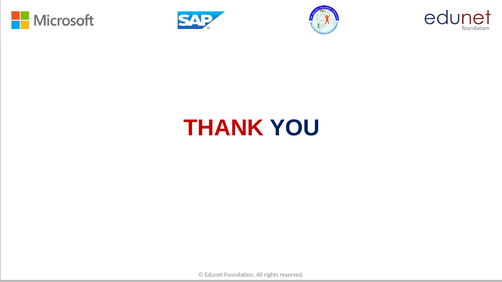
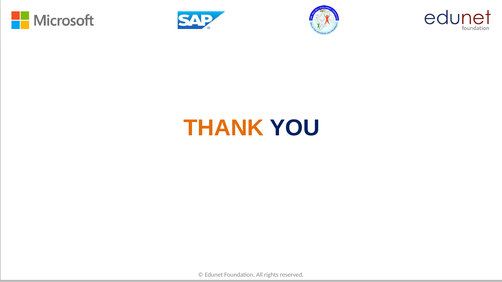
THANK colour: red -> orange (224, 128)
